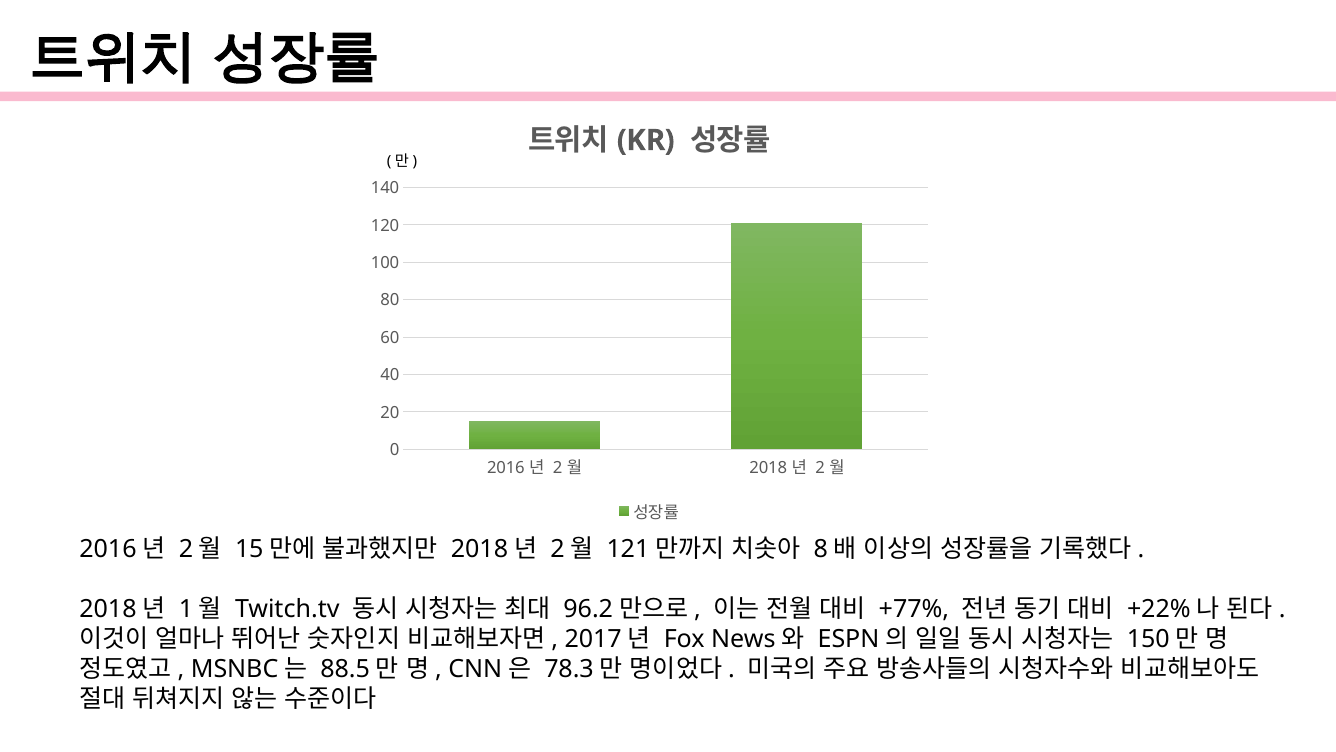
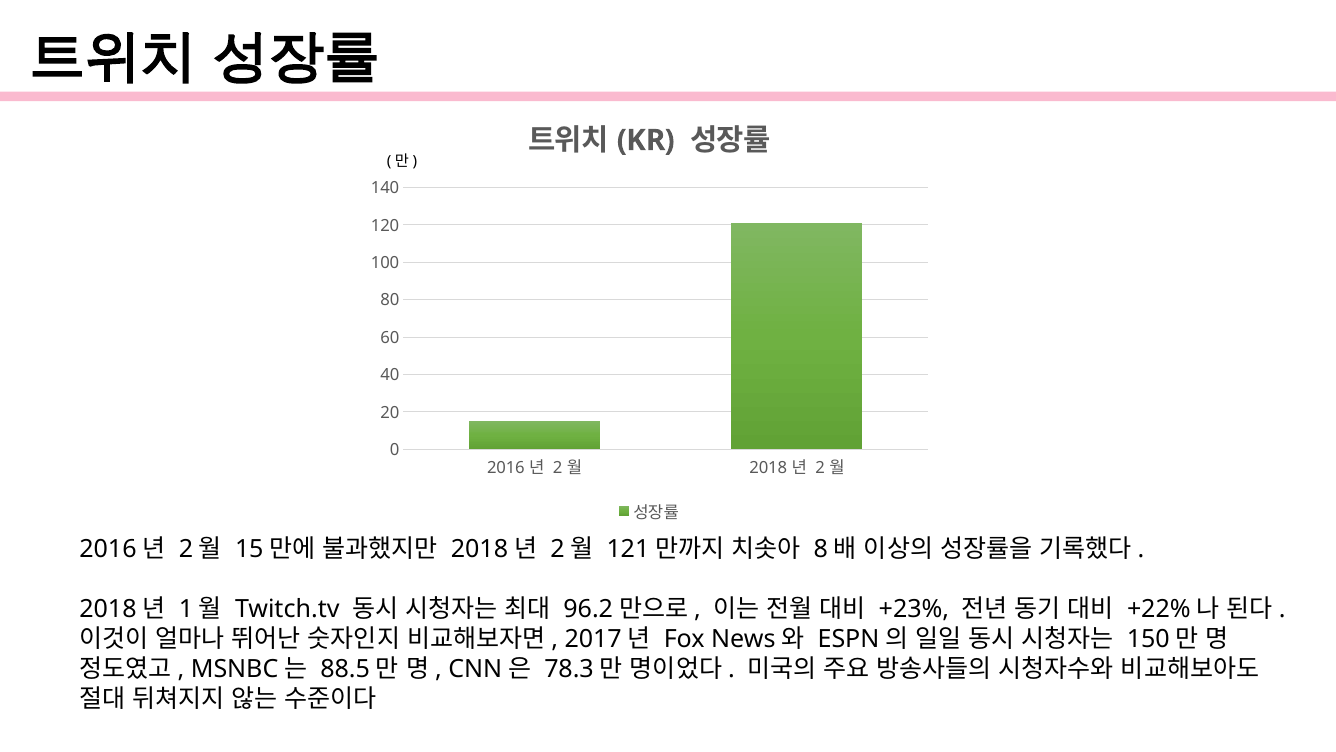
+77%: +77% -> +23% (914, 609)
